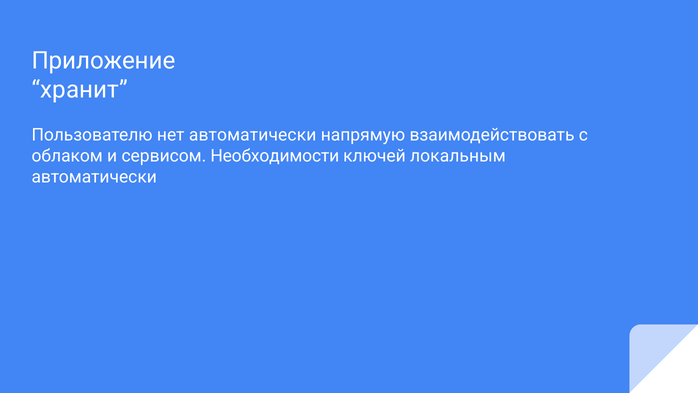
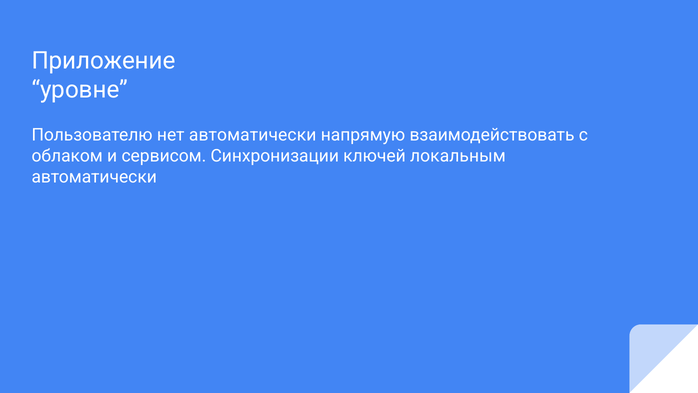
хранит: хранит -> уровне (80, 90)
Необходимости: Необходимости -> Синхронизации (275, 156)
